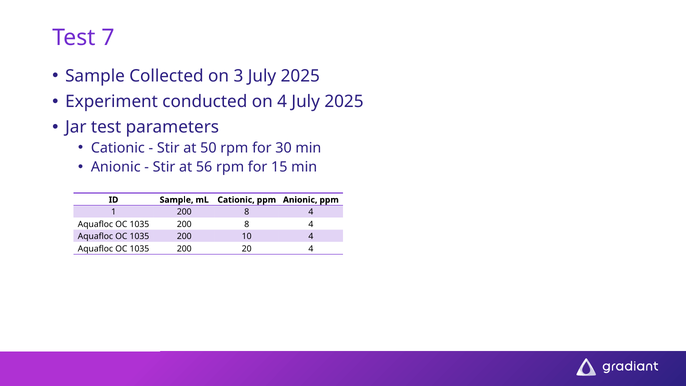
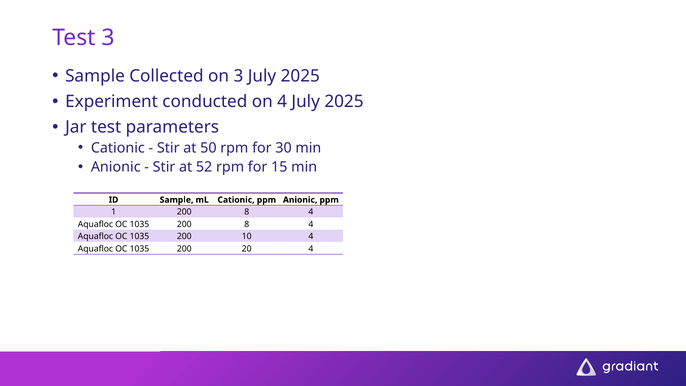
Test 7: 7 -> 3 (108, 38)
56: 56 -> 52 (204, 167)
